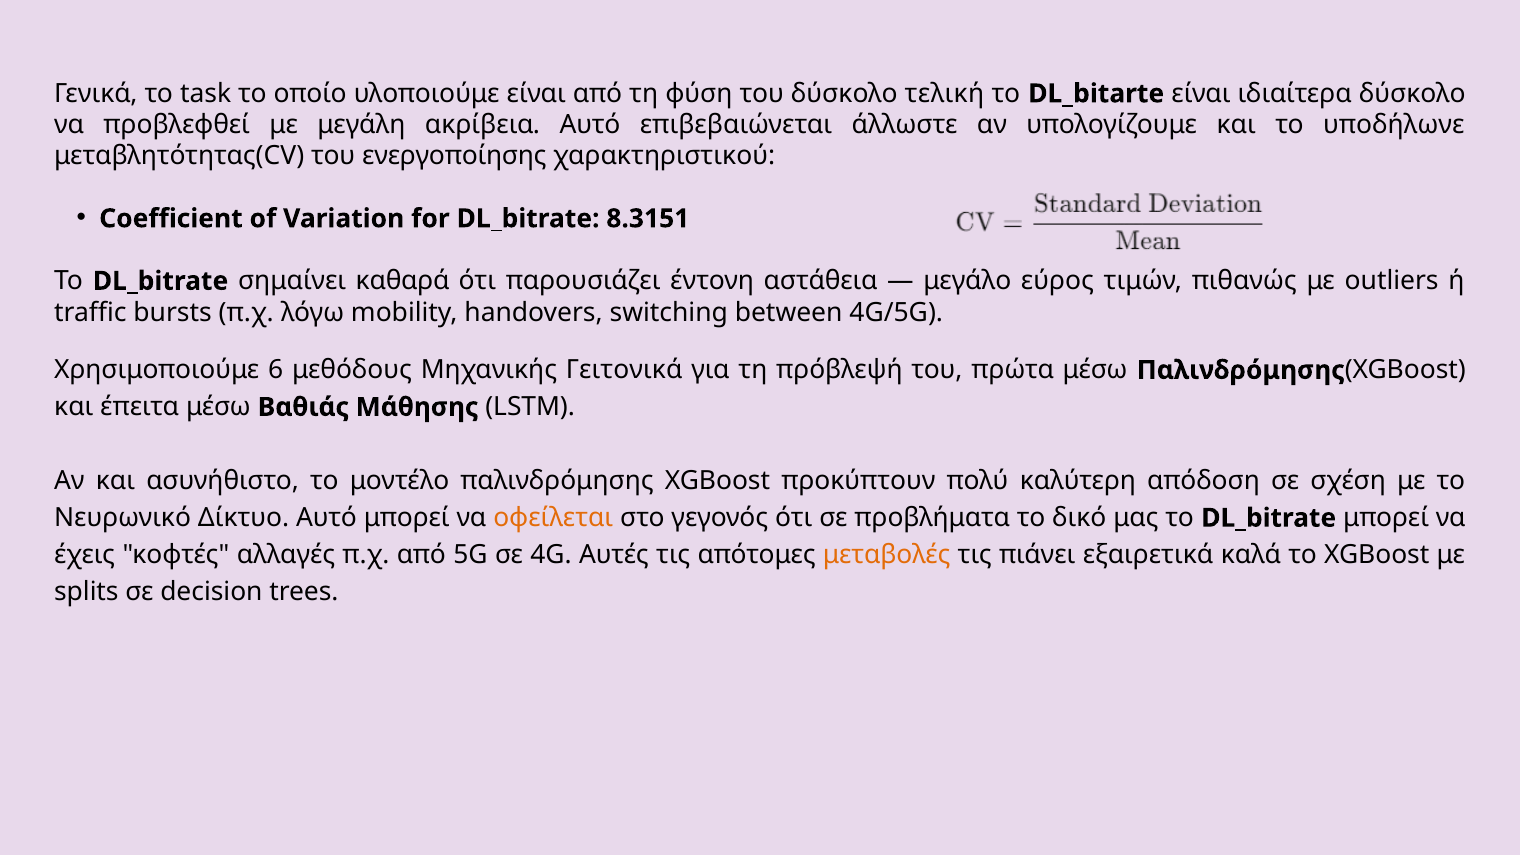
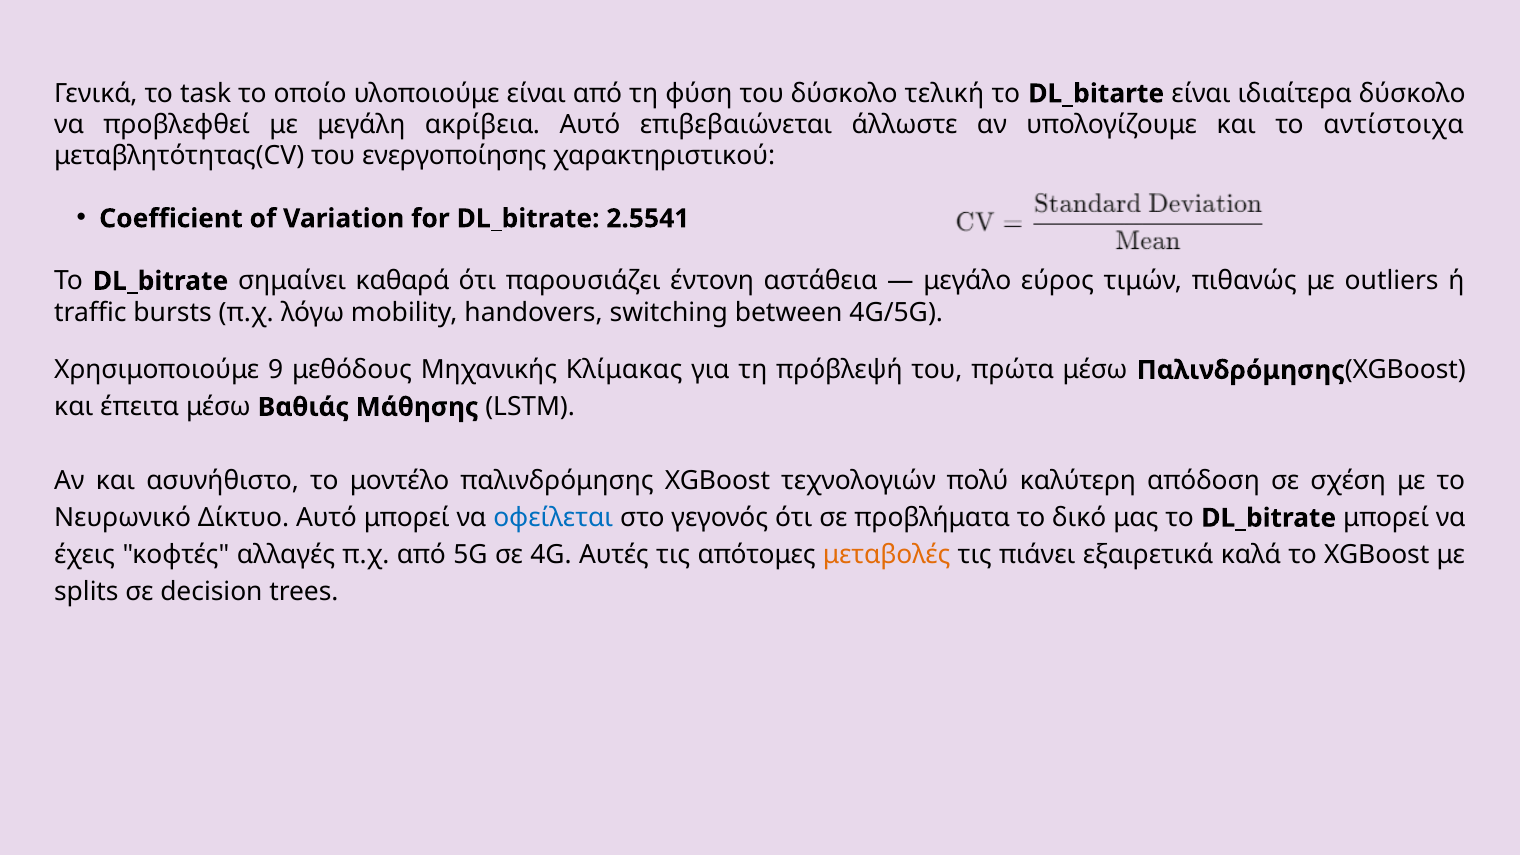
υποδήλωνε: υποδήλωνε -> αντίστοιχα (1394, 125)
8.3151: 8.3151 -> 2.5541 (648, 219)
6: 6 -> 9 (276, 370)
Γειτονικά: Γειτονικά -> Κλίμακας (624, 370)
προκύπτουν: προκύπτουν -> τεχνολογιών (859, 481)
οφείλεται colour: orange -> blue (553, 518)
